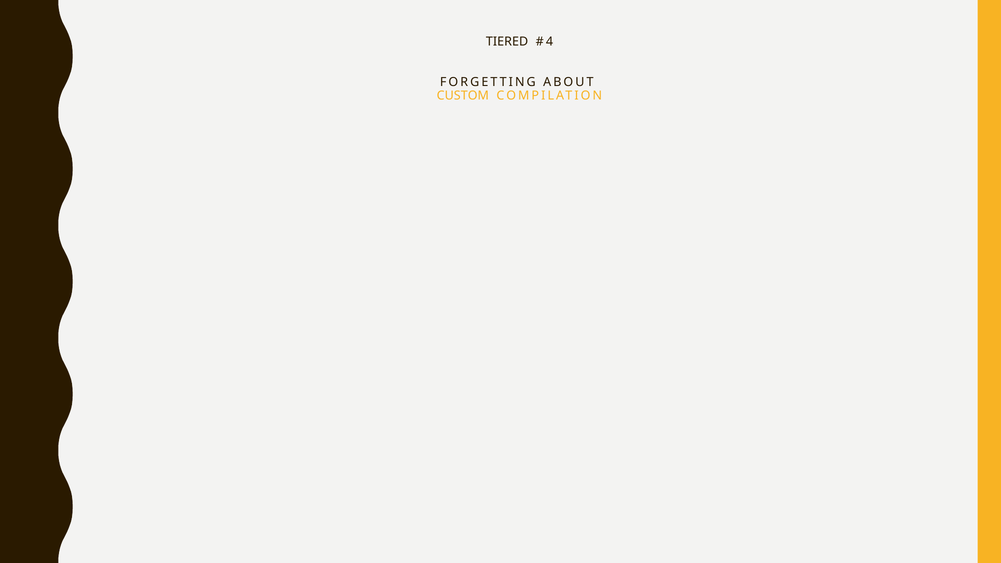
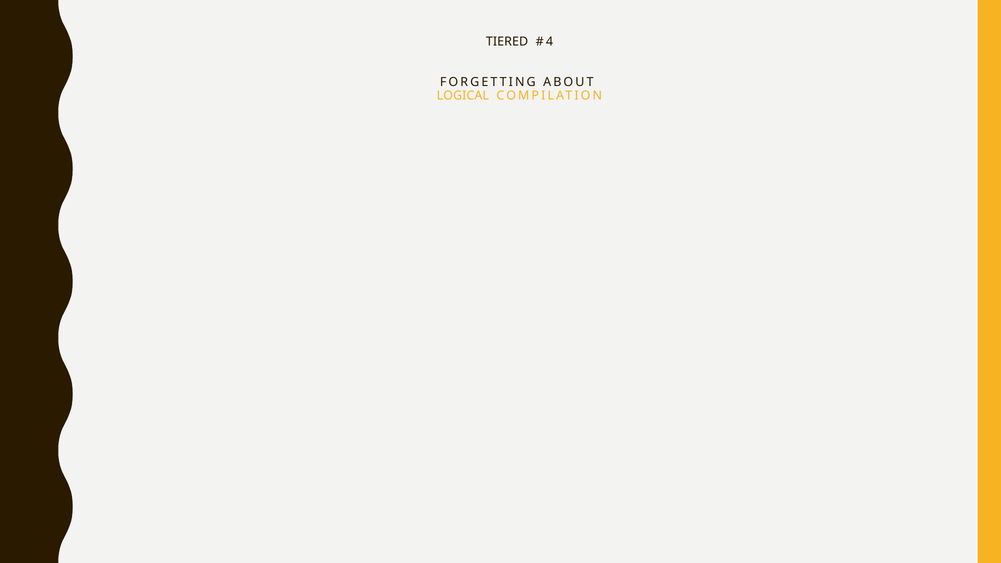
CUSTOM: CUSTOM -> LOGICAL (463, 96)
